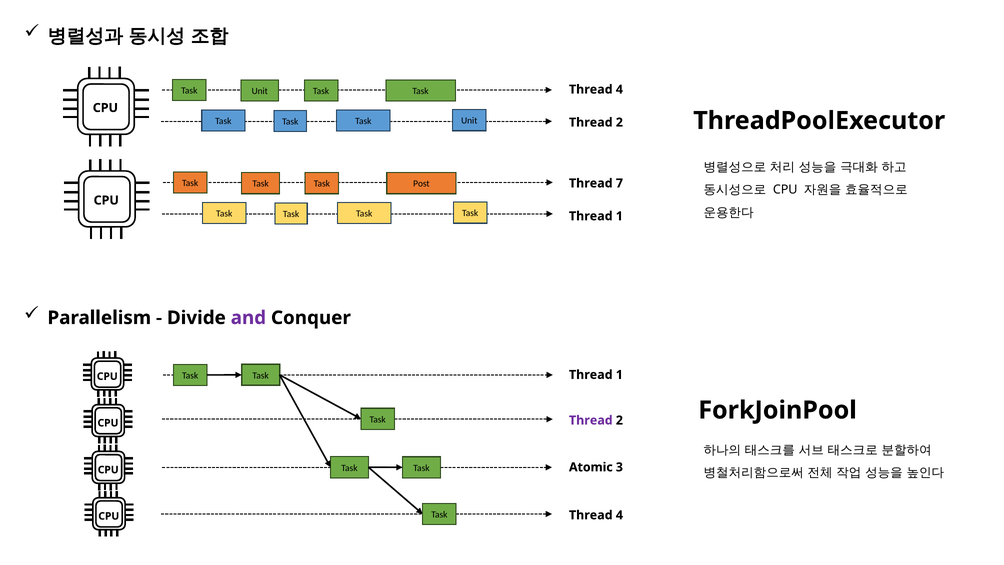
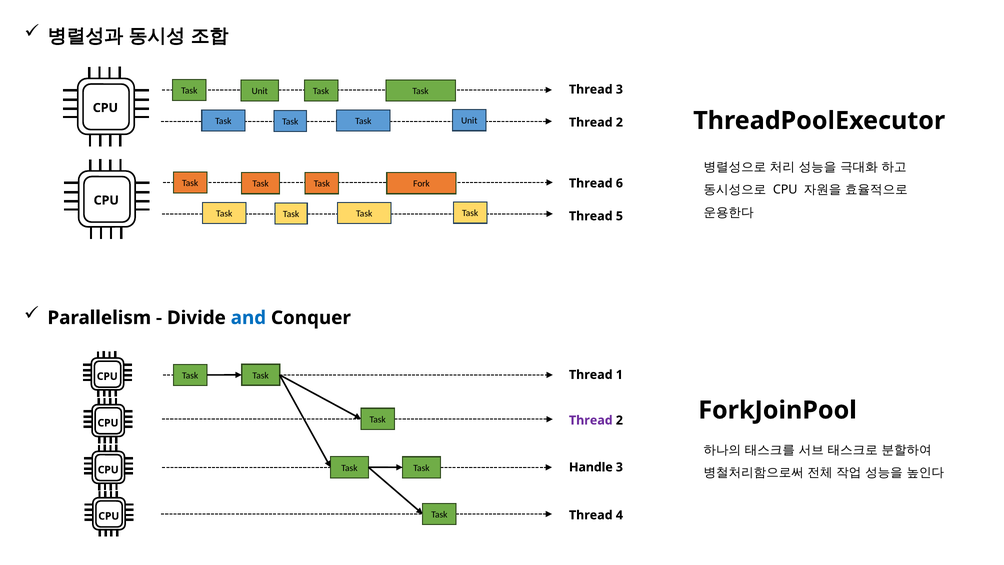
4: 4 -> 3 (619, 89)
Post: Post -> Fork (421, 184)
7: 7 -> 6 (619, 183)
1: 1 -> 5 (619, 216)
and colour: purple -> blue (248, 318)
Atomic: Atomic -> Handle (591, 467)
